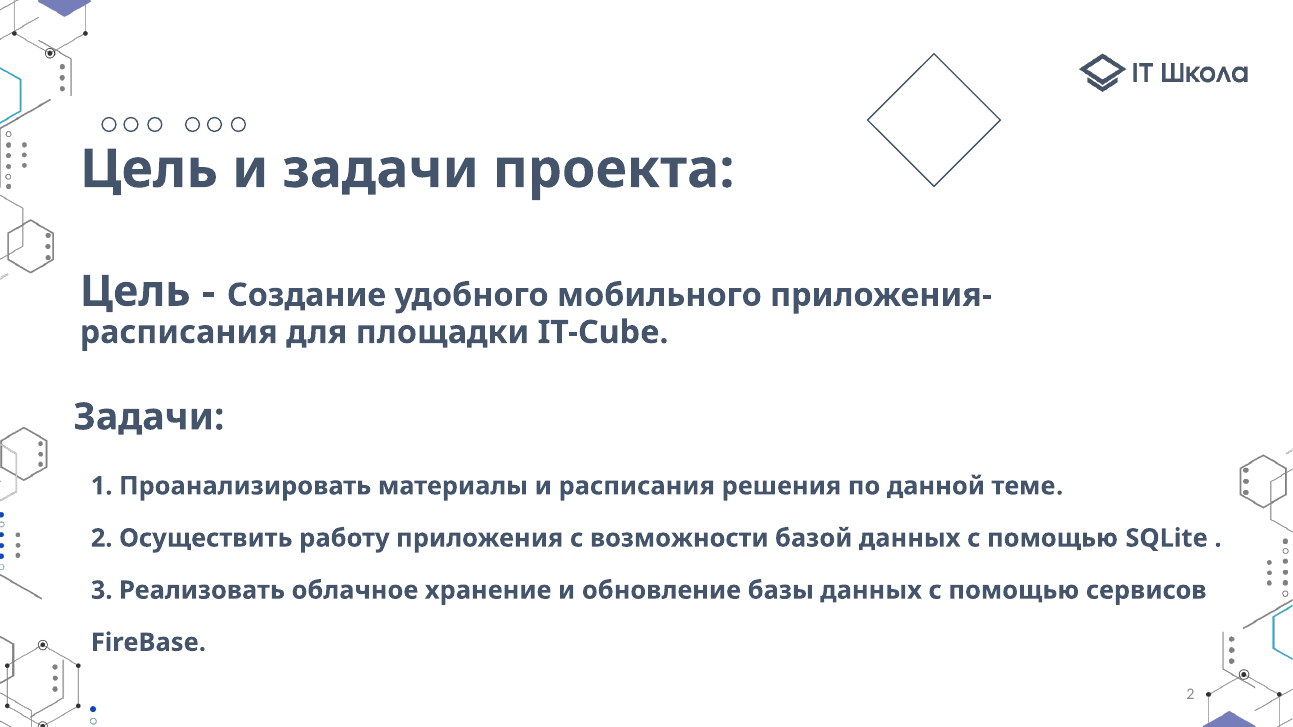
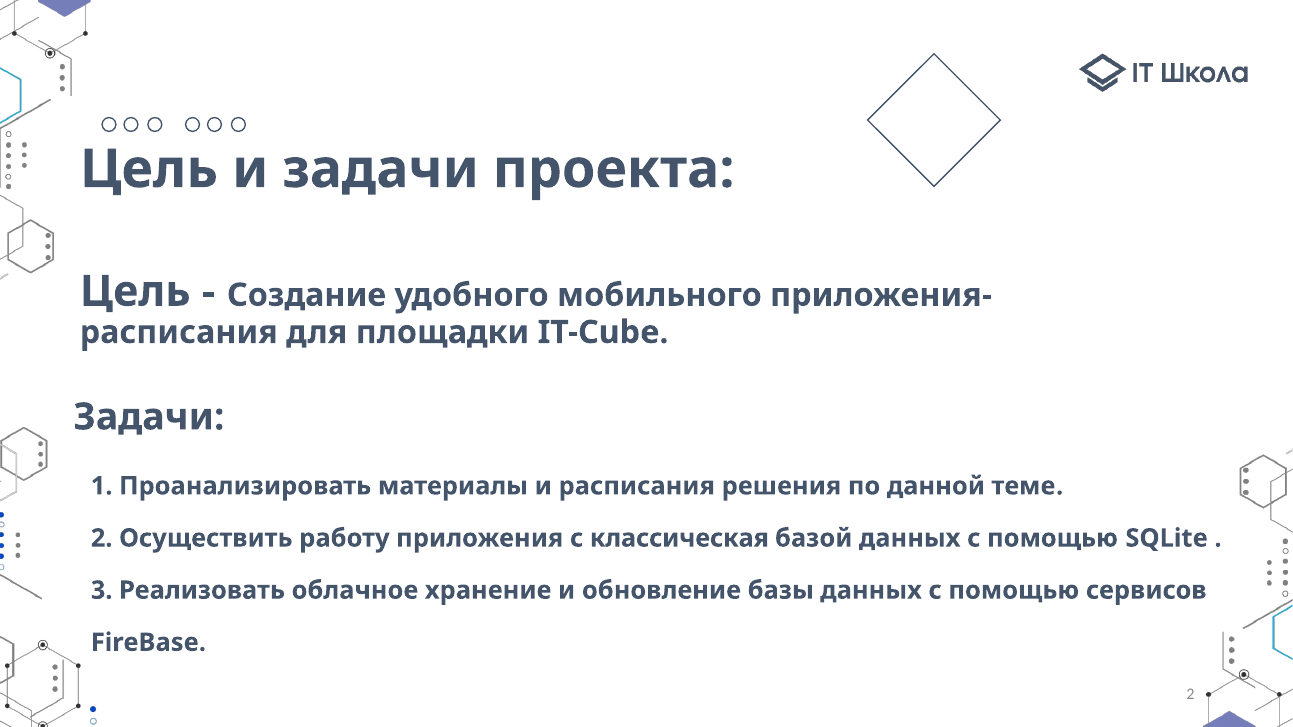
возможности: возможности -> классическая (679, 538)
